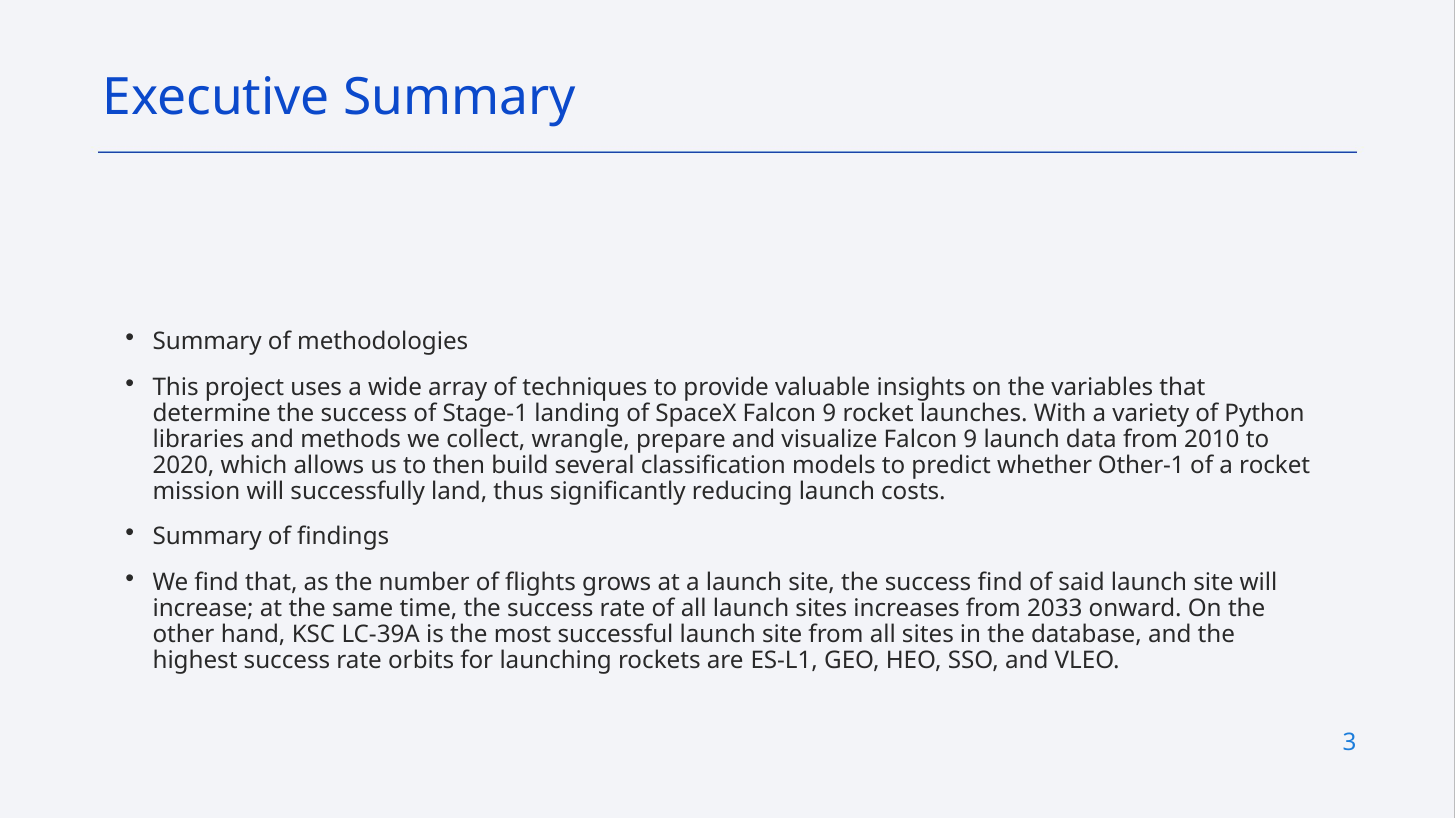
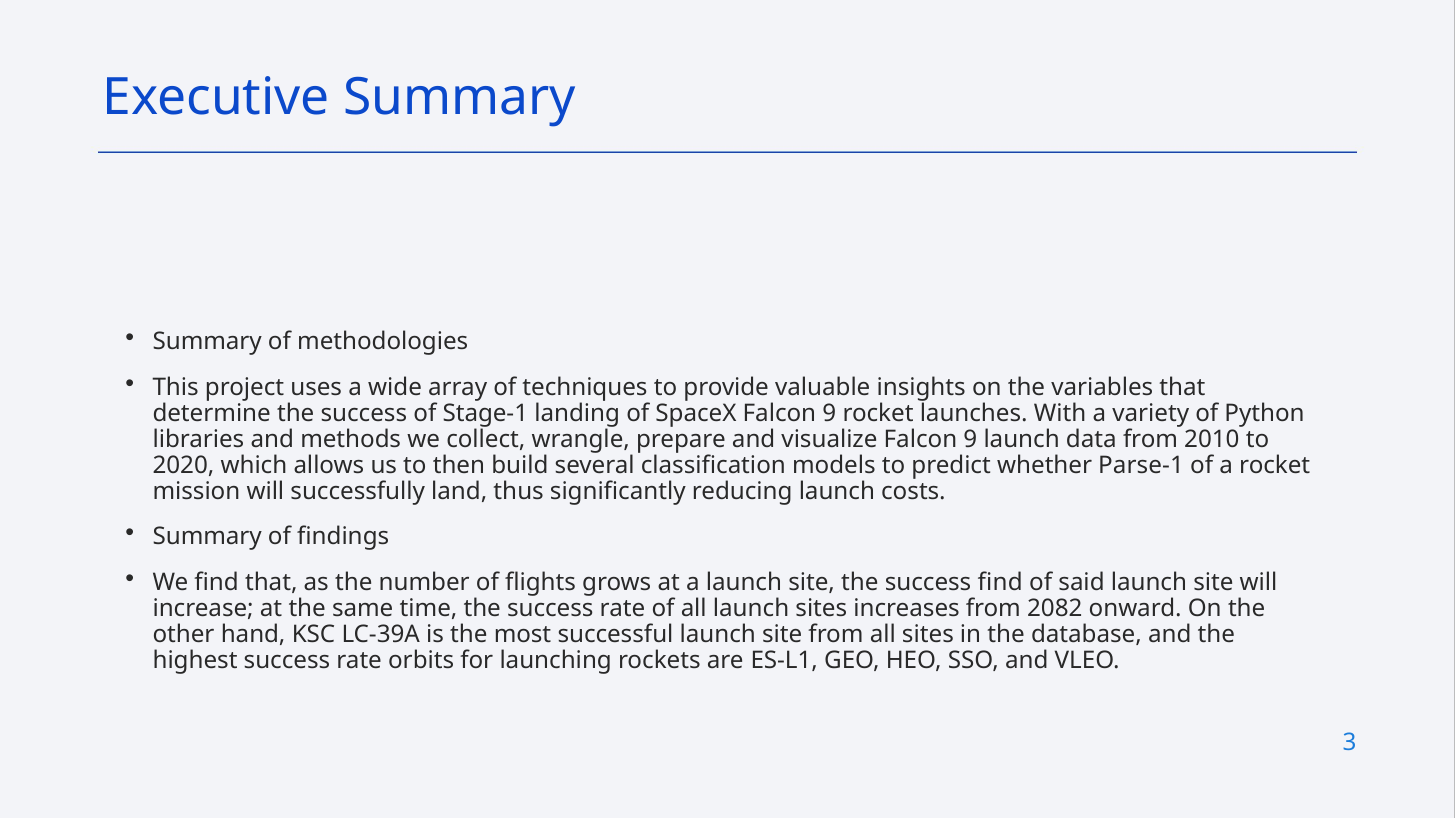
Other-1: Other-1 -> Parse-1 (1141, 466)
2033: 2033 -> 2082 (1055, 609)
